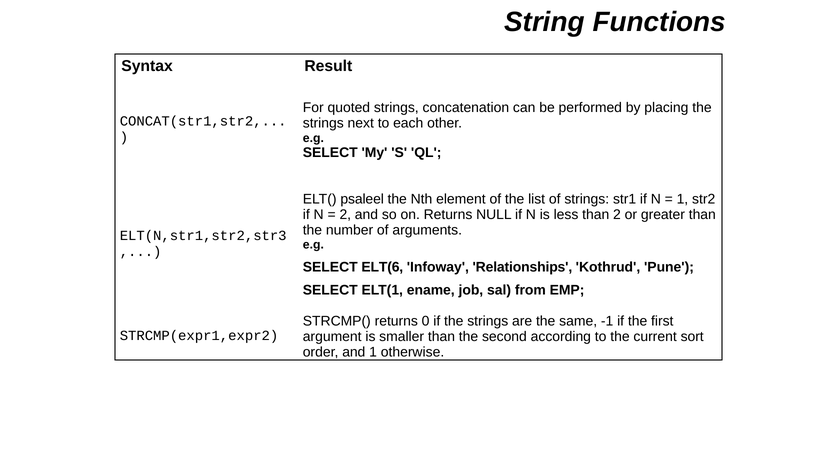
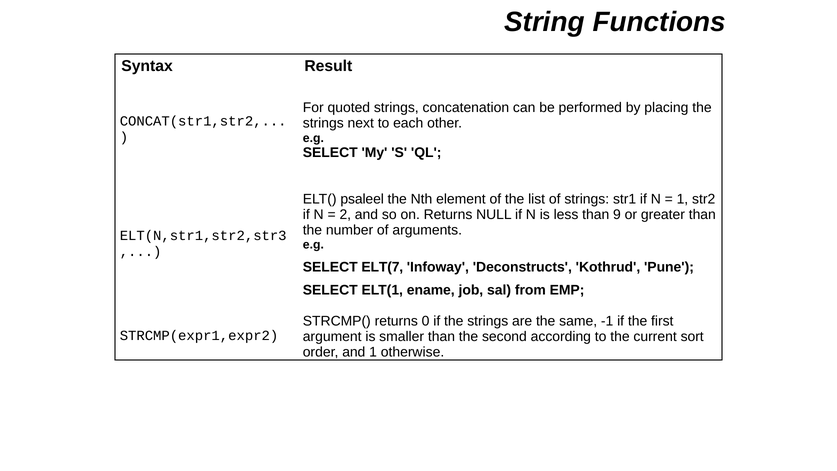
than 2: 2 -> 9 (617, 215)
ELT(6: ELT(6 -> ELT(7 (382, 267)
Relationships: Relationships -> Deconstructs (522, 267)
